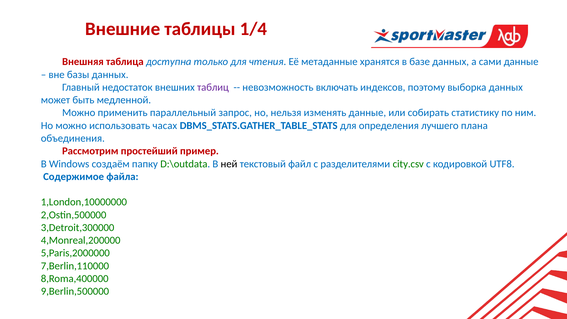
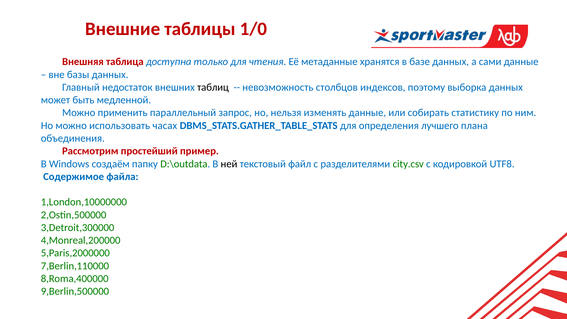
1/4: 1/4 -> 1/0 (254, 29)
таблиц colour: purple -> black (213, 87)
включать: включать -> столбцов (337, 87)
